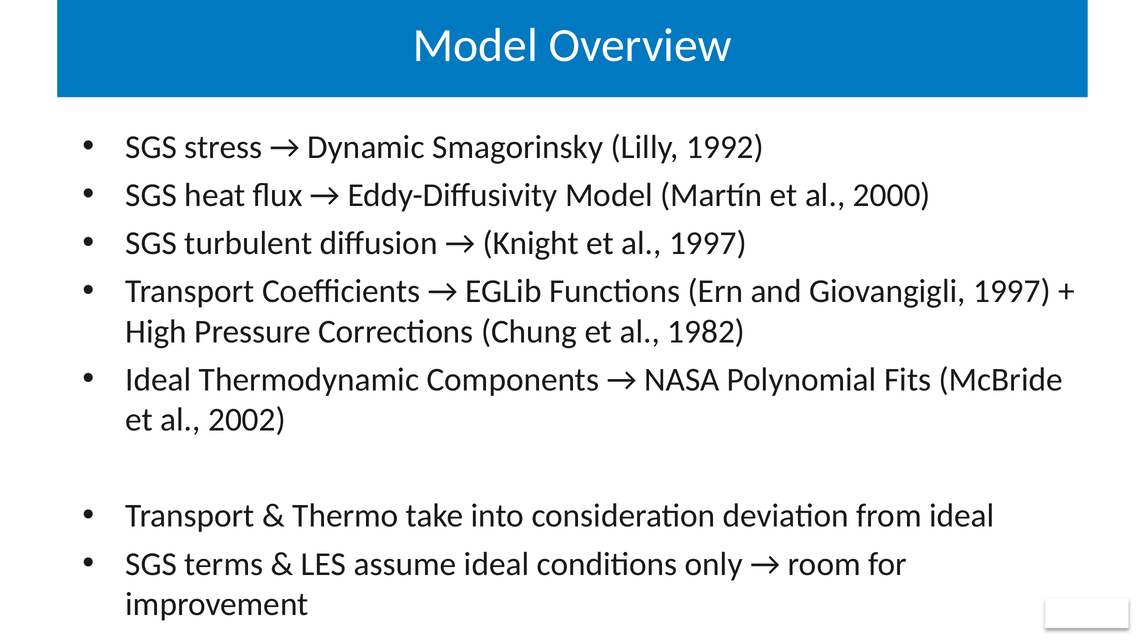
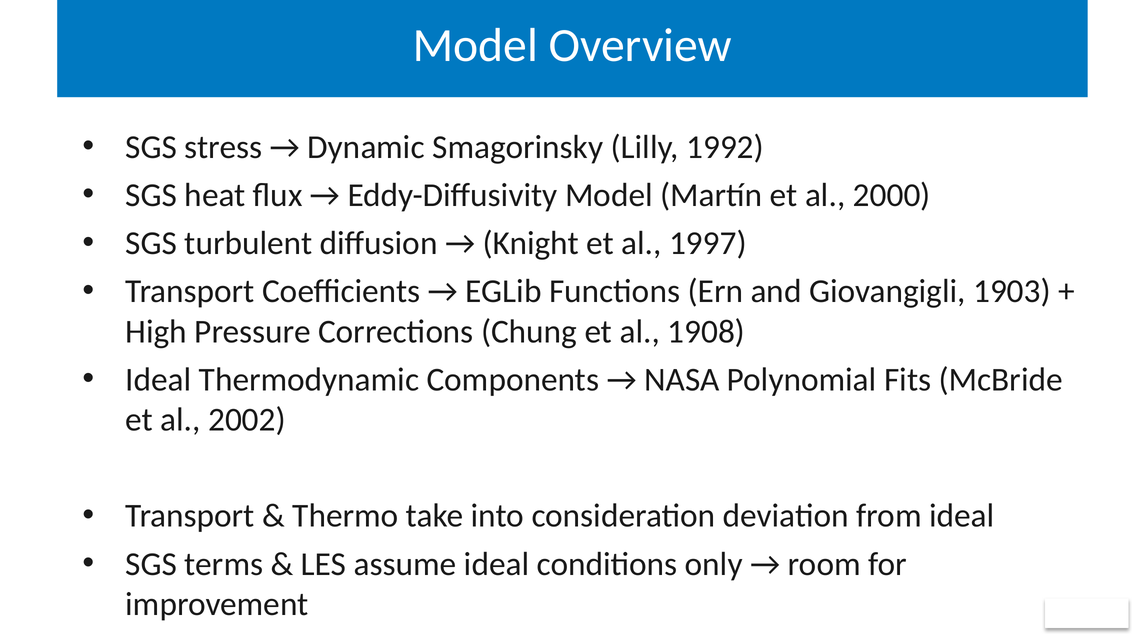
Giovangigli 1997: 1997 -> 1903 (1012, 291)
1982: 1982 -> 1908 (706, 331)
